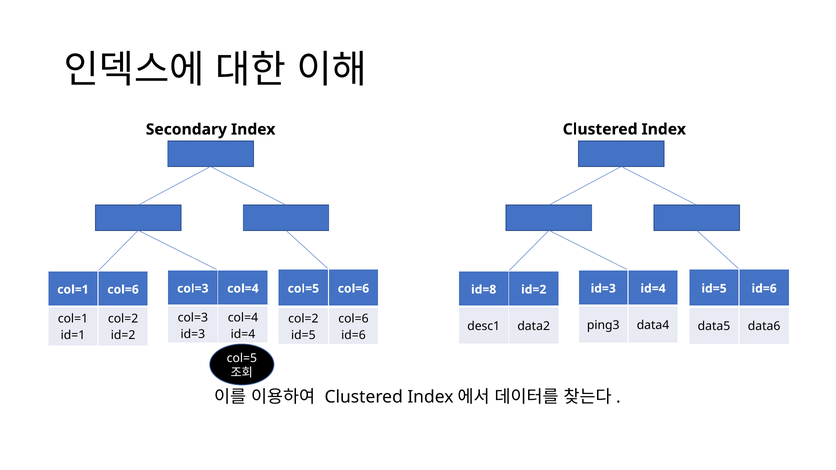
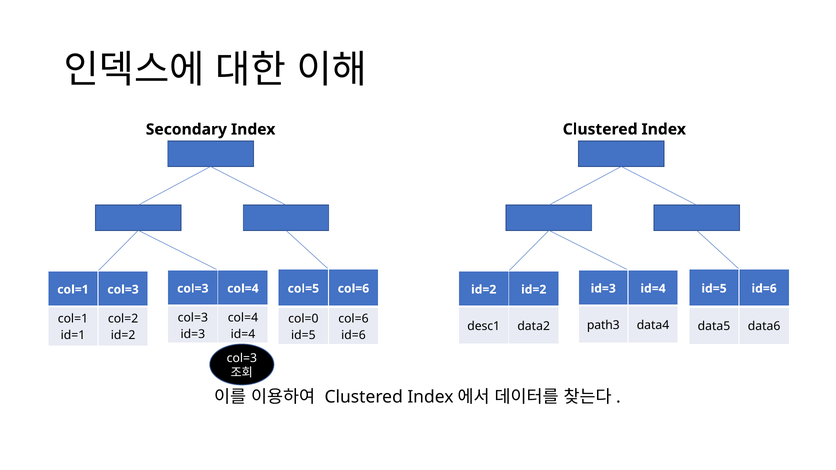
col=1 col=6: col=6 -> col=3 (123, 290)
id=8: id=8 -> id=2 (484, 290)
col=2: col=2 -> col=0 (303, 319)
ping3: ping3 -> path3 (603, 325)
col=5: col=5 -> col=3 (242, 358)
